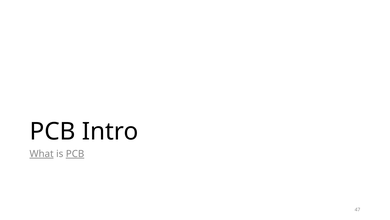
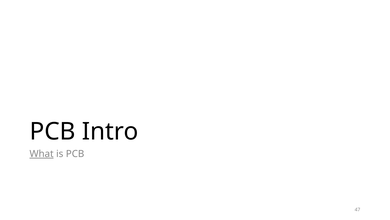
PCB underline: present -> none (75, 153)
